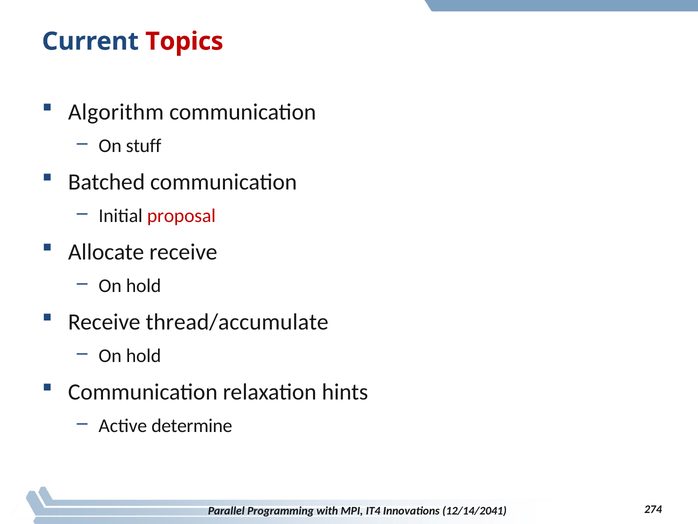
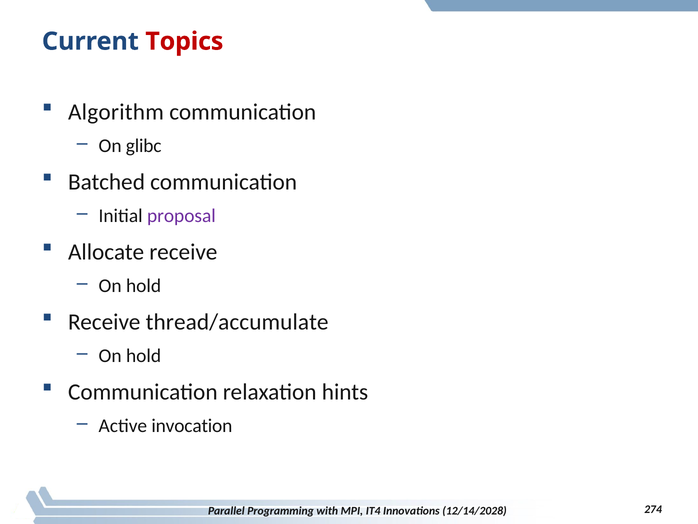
stuff: stuff -> glibc (144, 146)
proposal colour: red -> purple (181, 216)
determine: determine -> invocation (192, 426)
12/14/2041: 12/14/2041 -> 12/14/2028 (474, 510)
